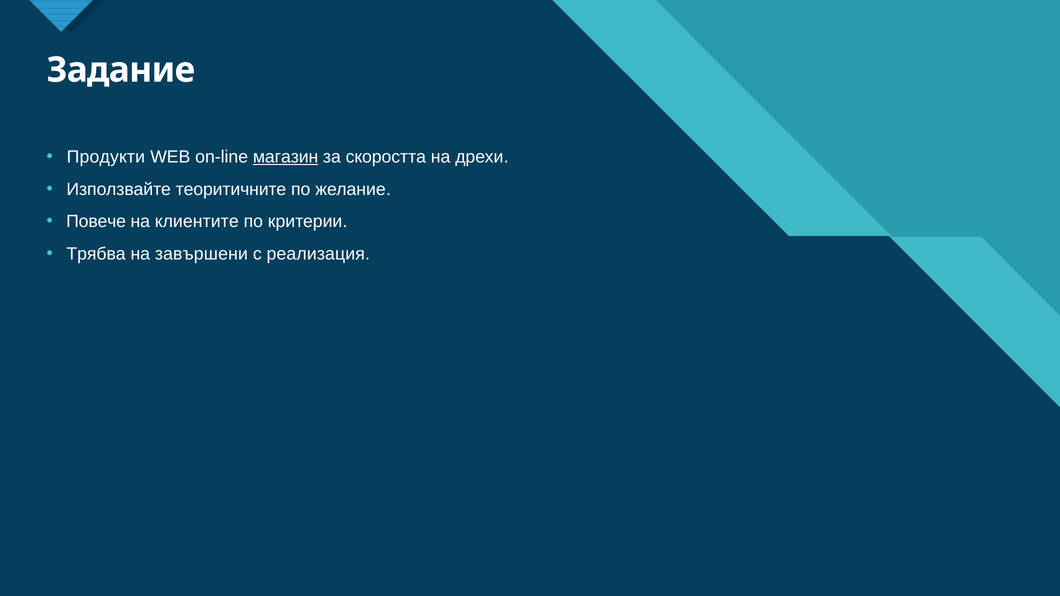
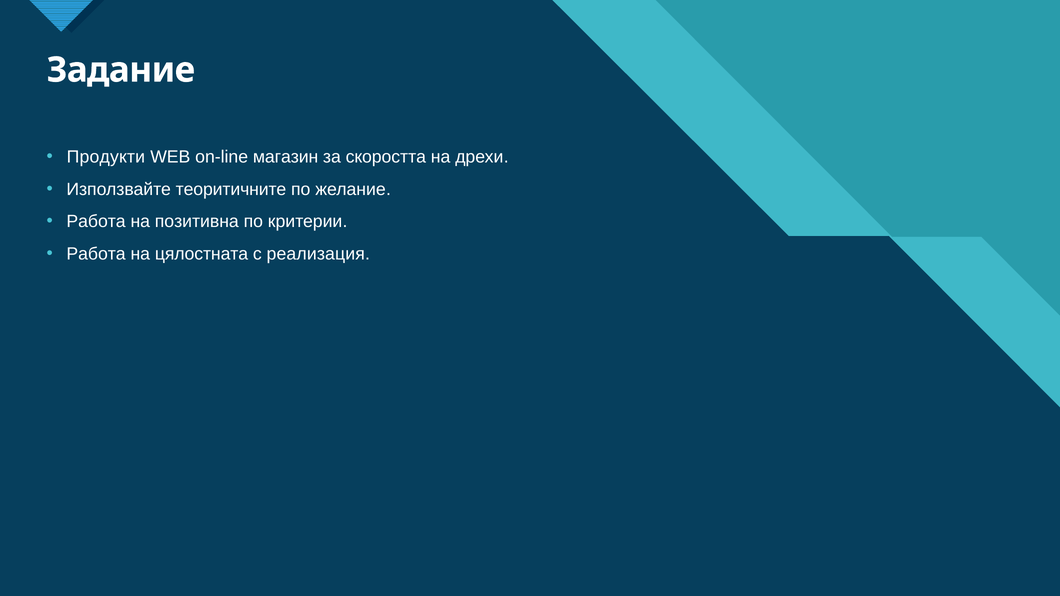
магазин underline: present -> none (286, 157)
Повече: Повече -> Работа (96, 222)
клиентите: клиентите -> позитивна (197, 222)
Трябва: Трябва -> Работа (96, 254)
завършени: завършени -> цялостната (202, 254)
